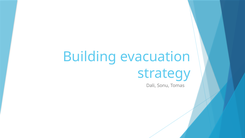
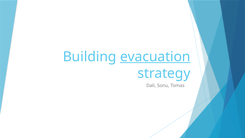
evacuation underline: none -> present (155, 57)
